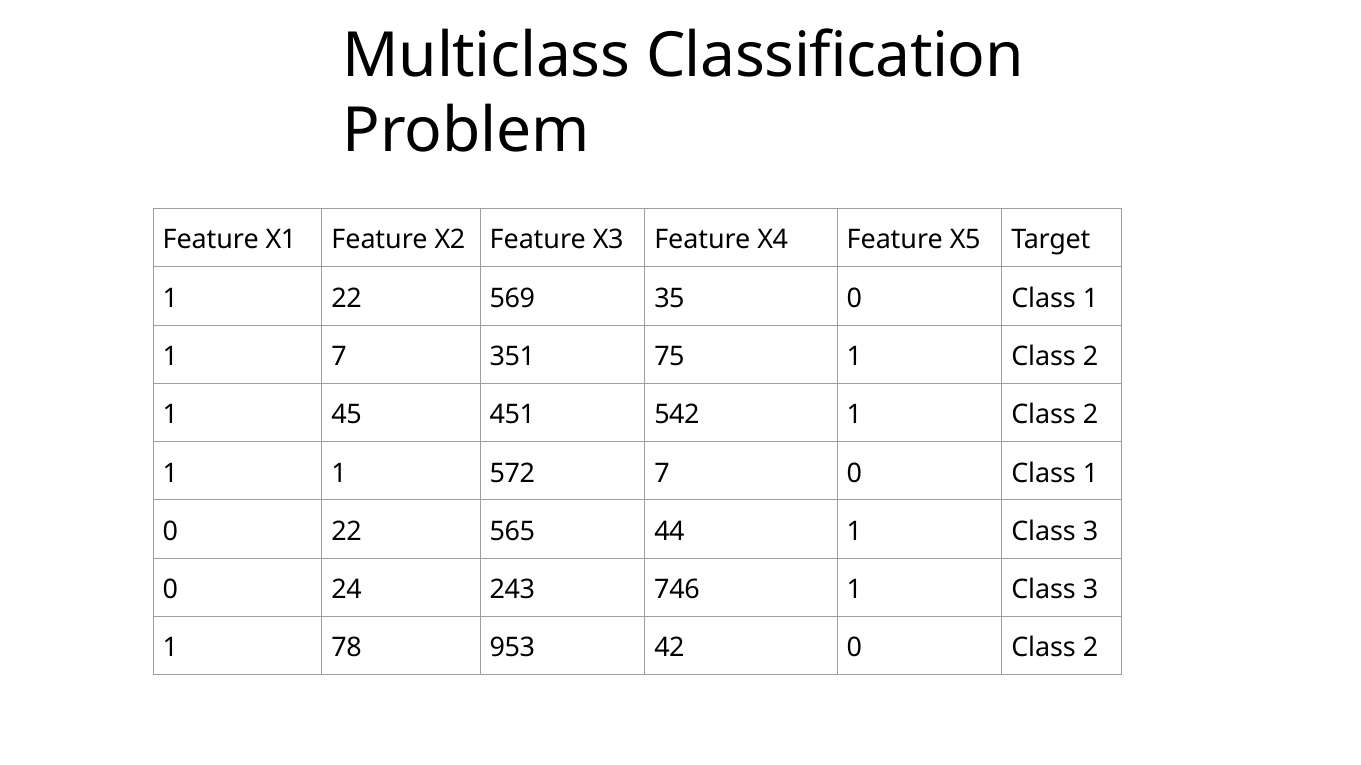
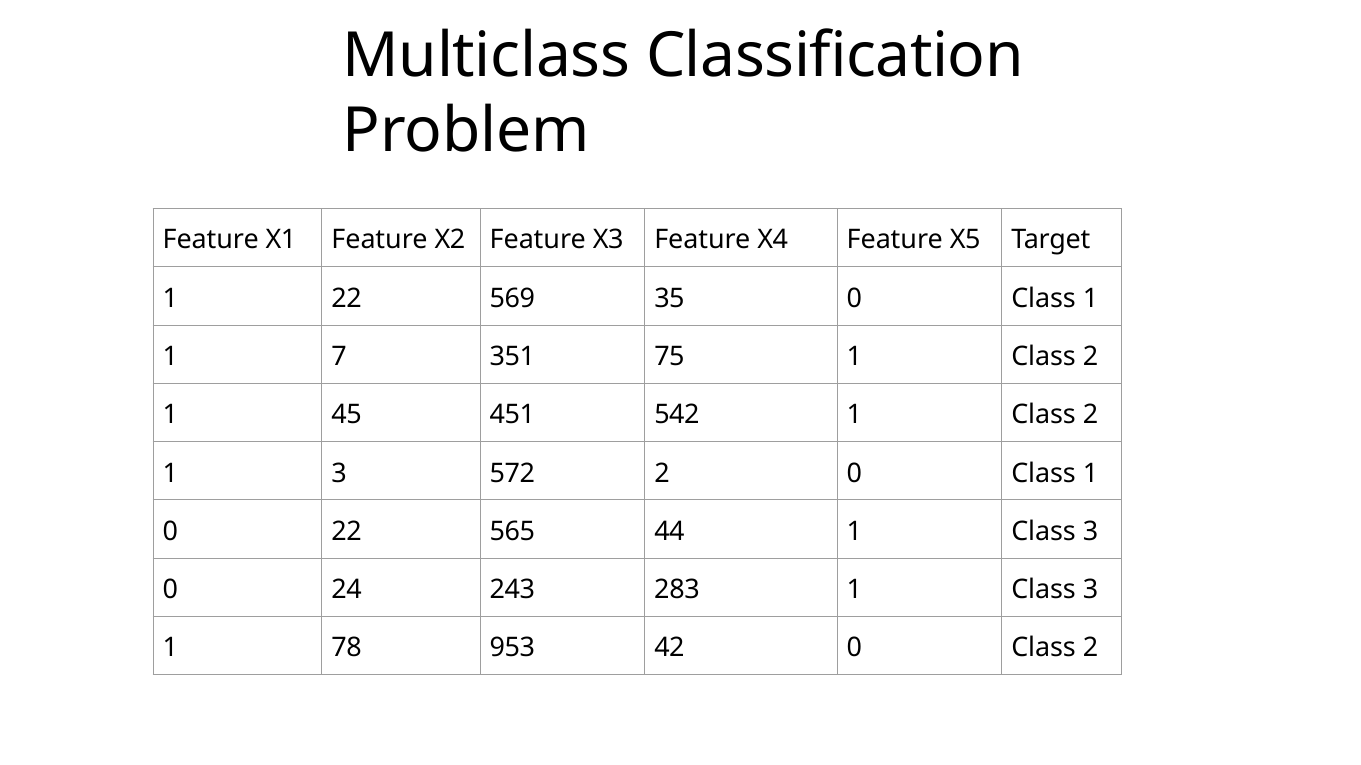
1: 1 -> 3 (339, 473)
572 7: 7 -> 2 (662, 473)
746: 746 -> 283 (677, 590)
